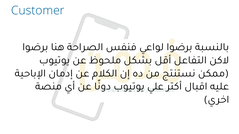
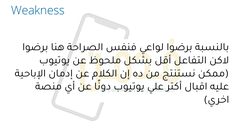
Customer: Customer -> Weakness (38, 11)
